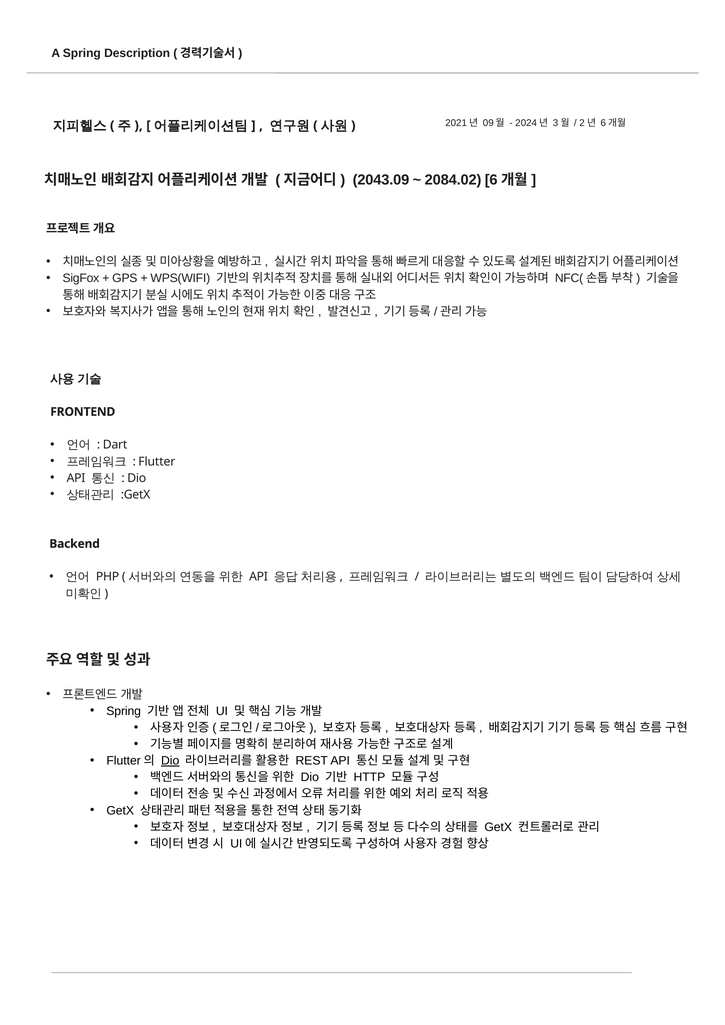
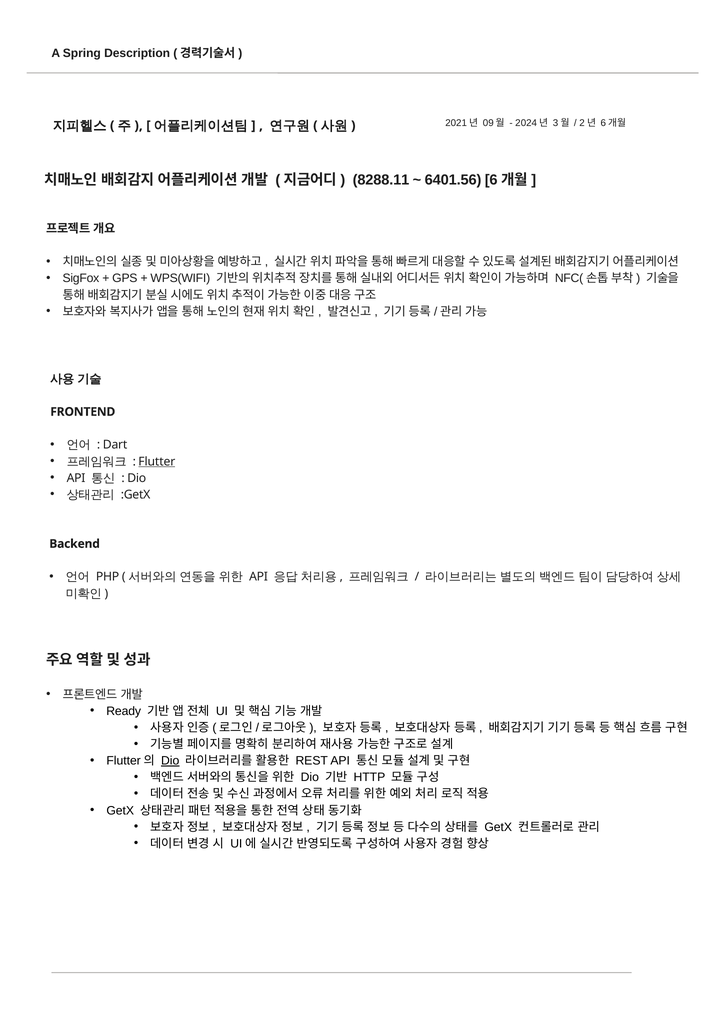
2043.09: 2043.09 -> 8288.11 (381, 180)
2084.02: 2084.02 -> 6401.56 (453, 180)
Flutter underline: none -> present (157, 462)
Spring: Spring -> Ready (124, 712)
